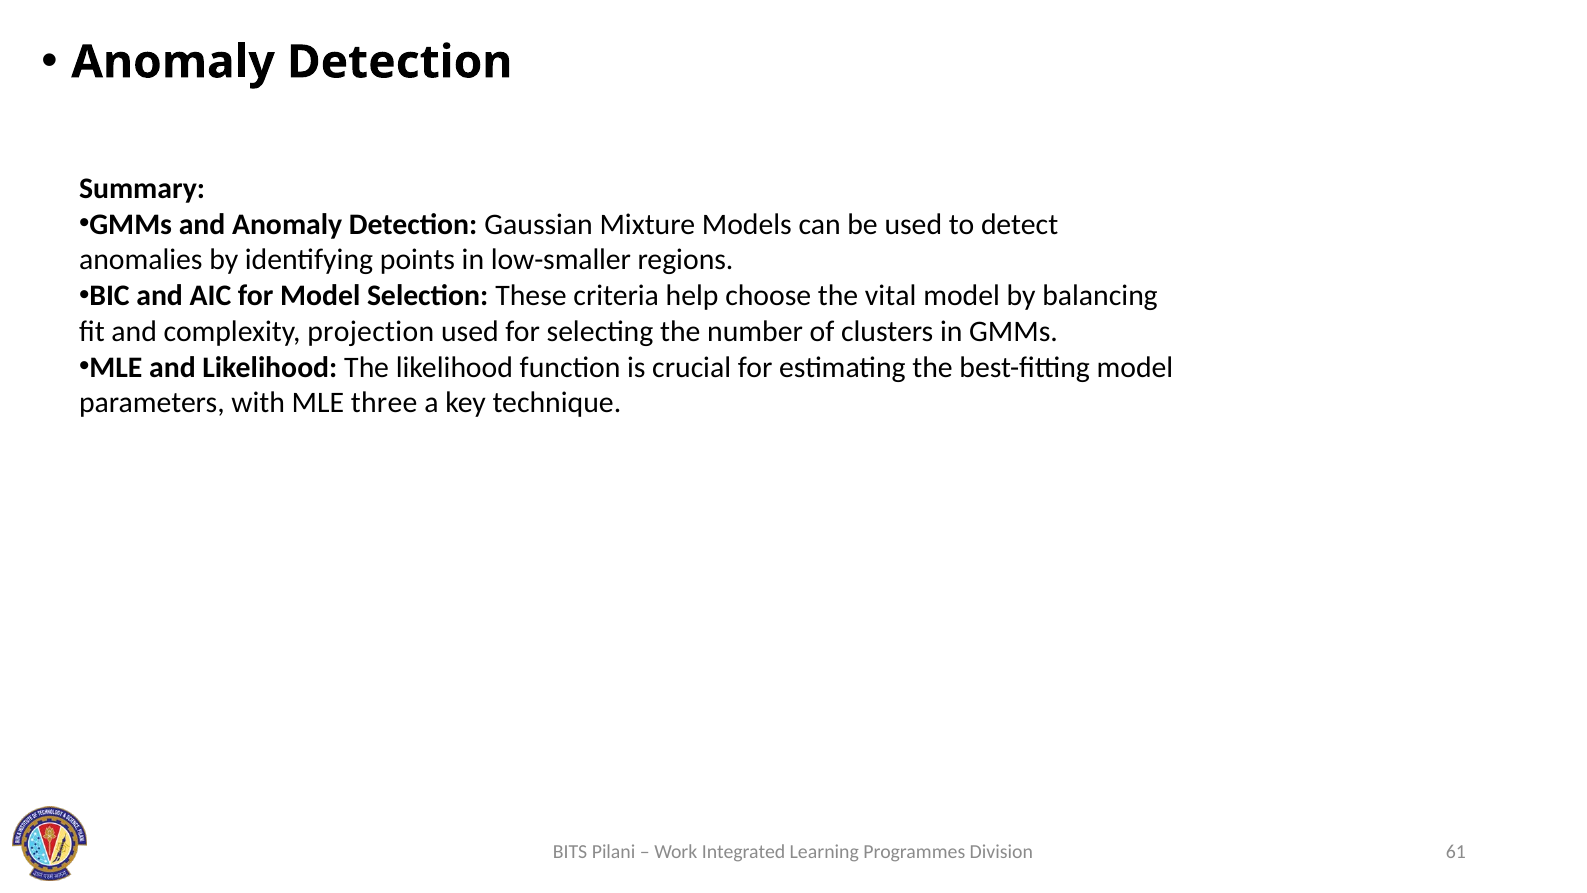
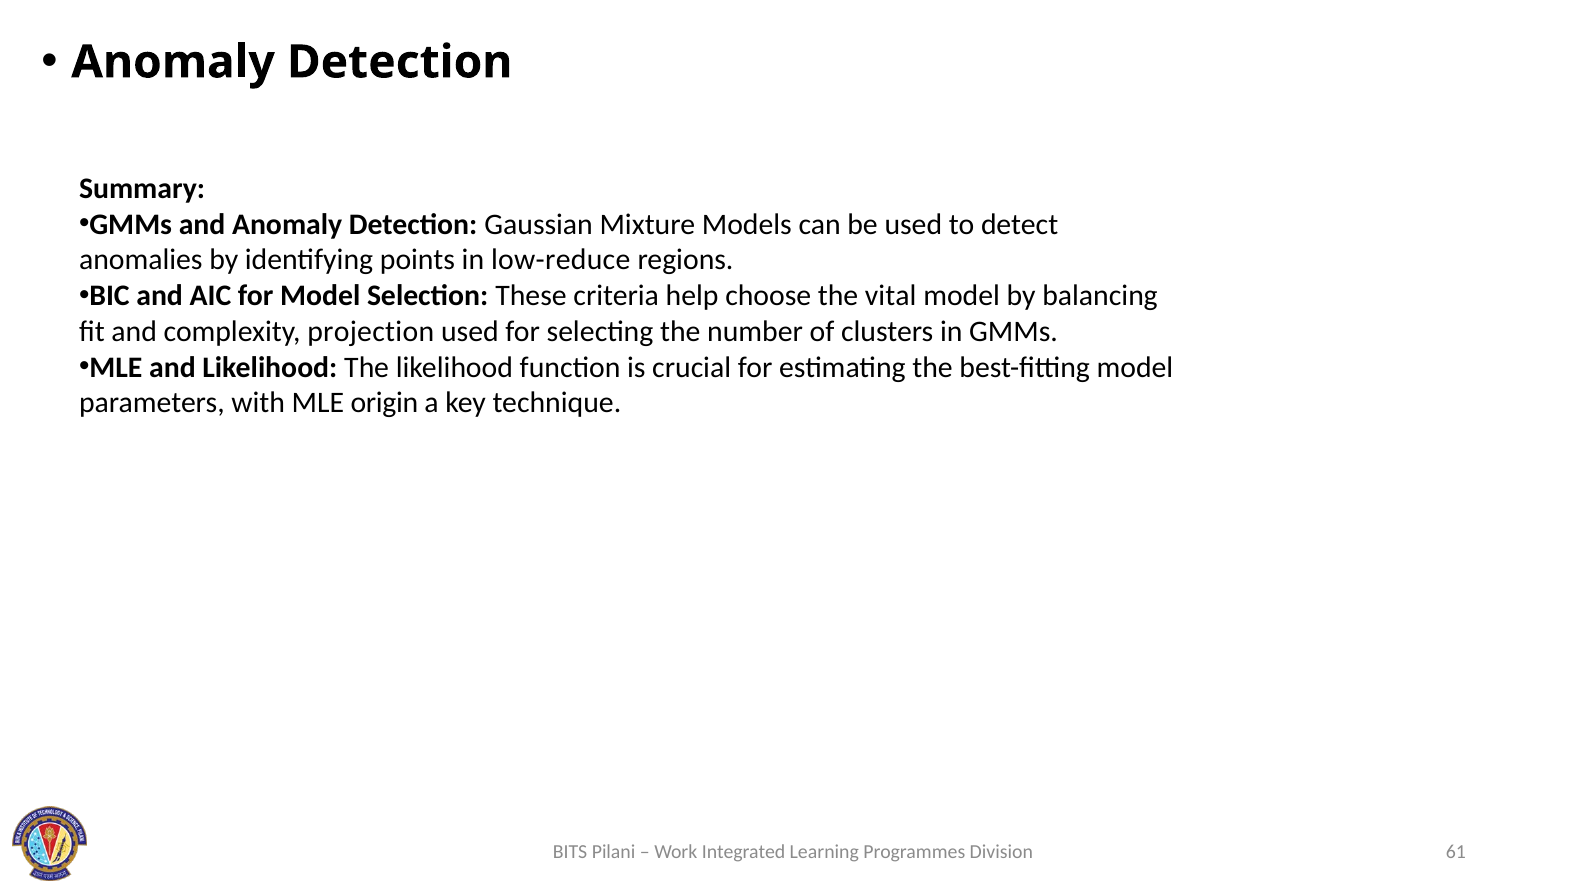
low-smaller: low-smaller -> low-reduce (561, 260)
three: three -> origin (384, 403)
